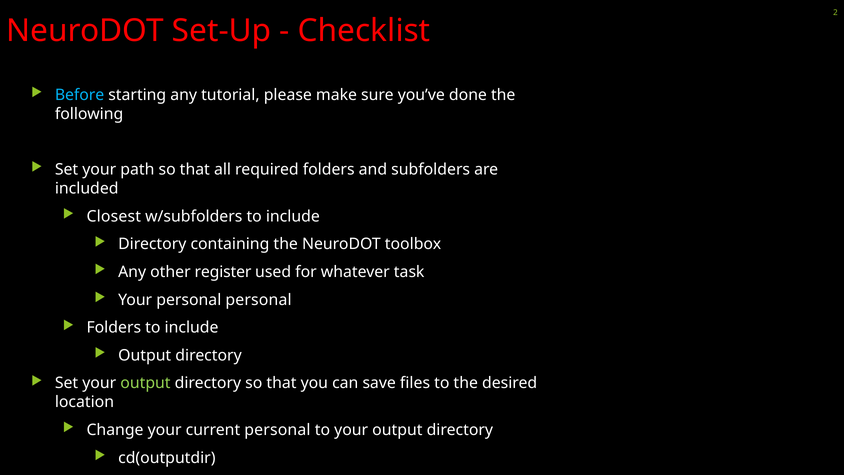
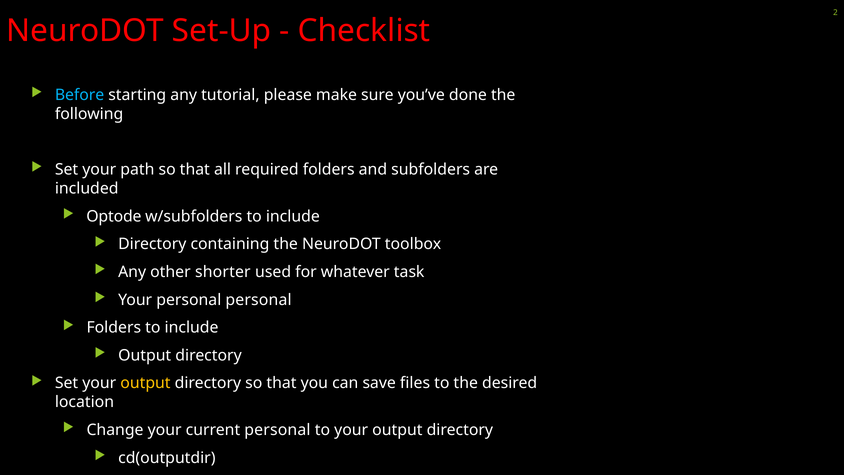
Closest: Closest -> Optode (114, 216)
register: register -> shorter (223, 272)
output colour: light green -> yellow (145, 383)
